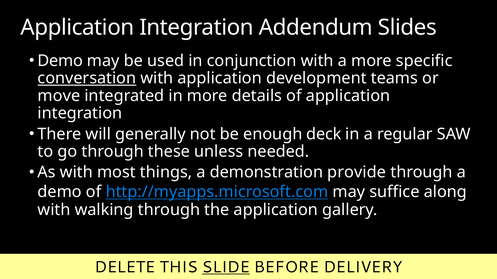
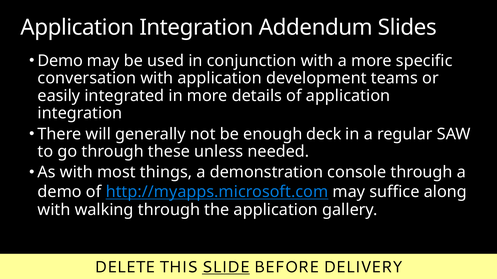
conversation underline: present -> none (87, 78)
move: move -> easily (59, 96)
provide: provide -> console (357, 173)
